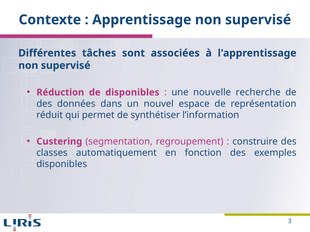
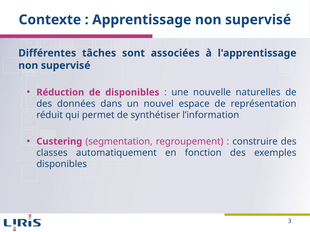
recherche: recherche -> naturelles (258, 93)
